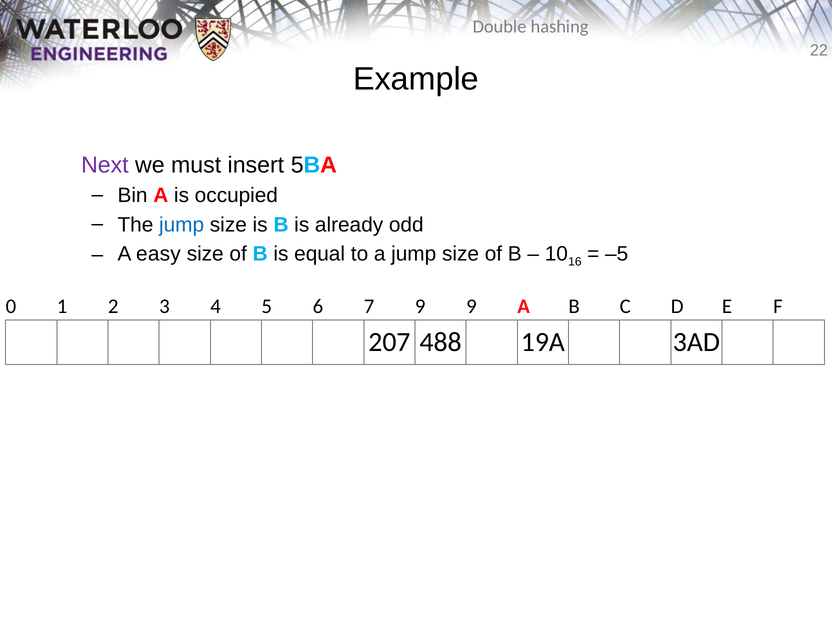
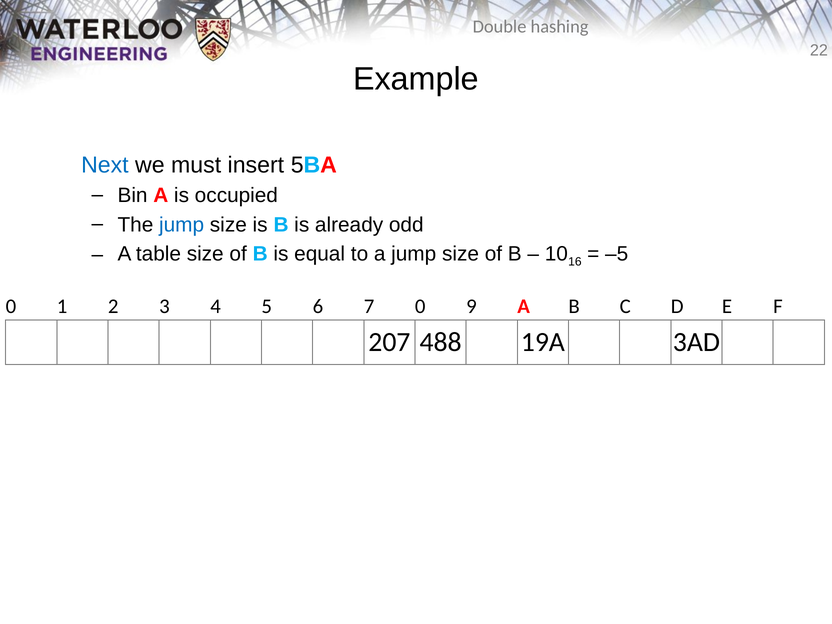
Next colour: purple -> blue (105, 165)
easy: easy -> table (158, 254)
7 9: 9 -> 0 (420, 306)
